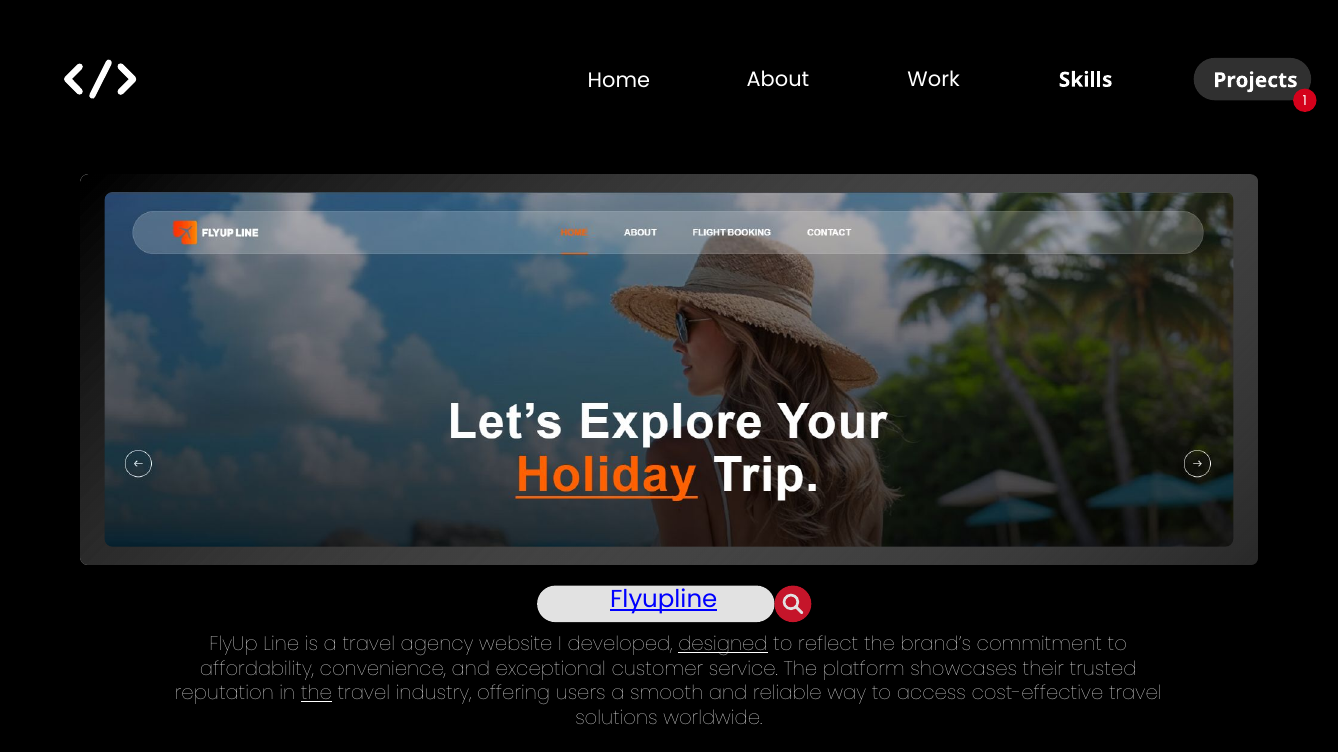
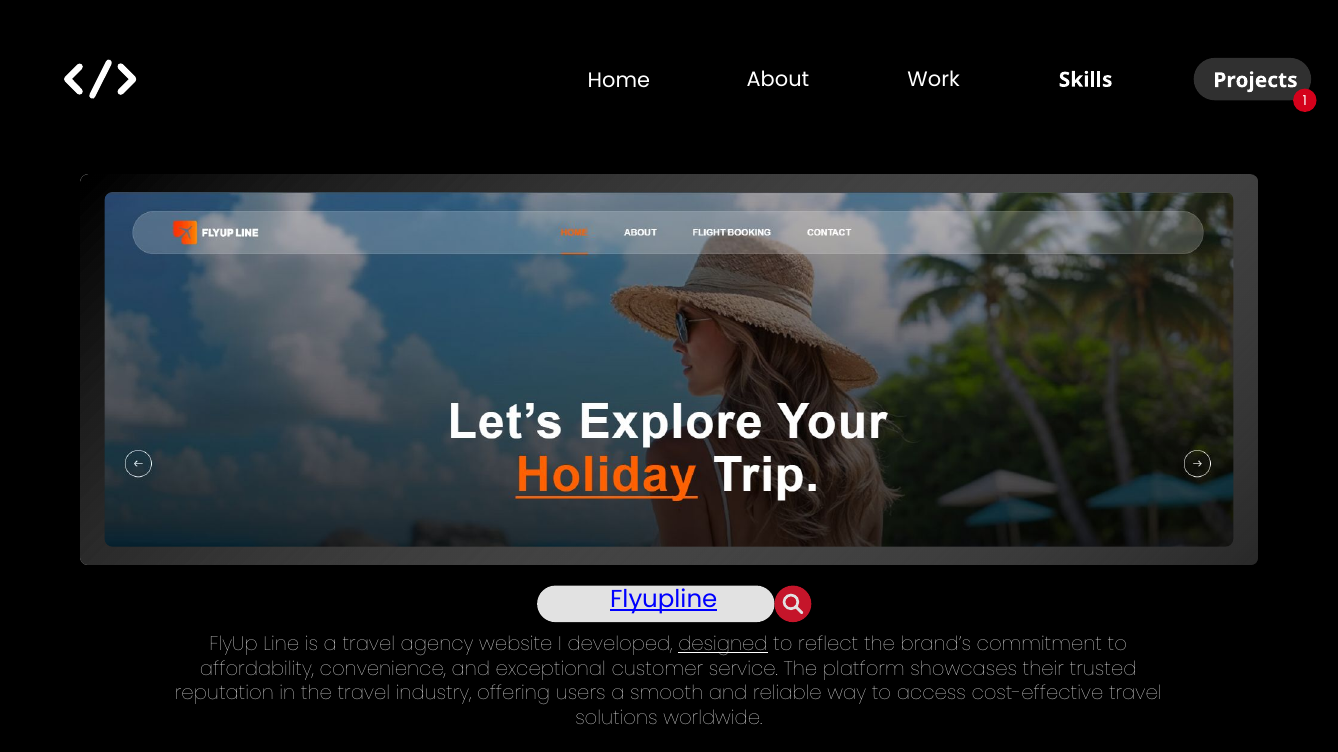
the underline: present -> none (316, 694)
